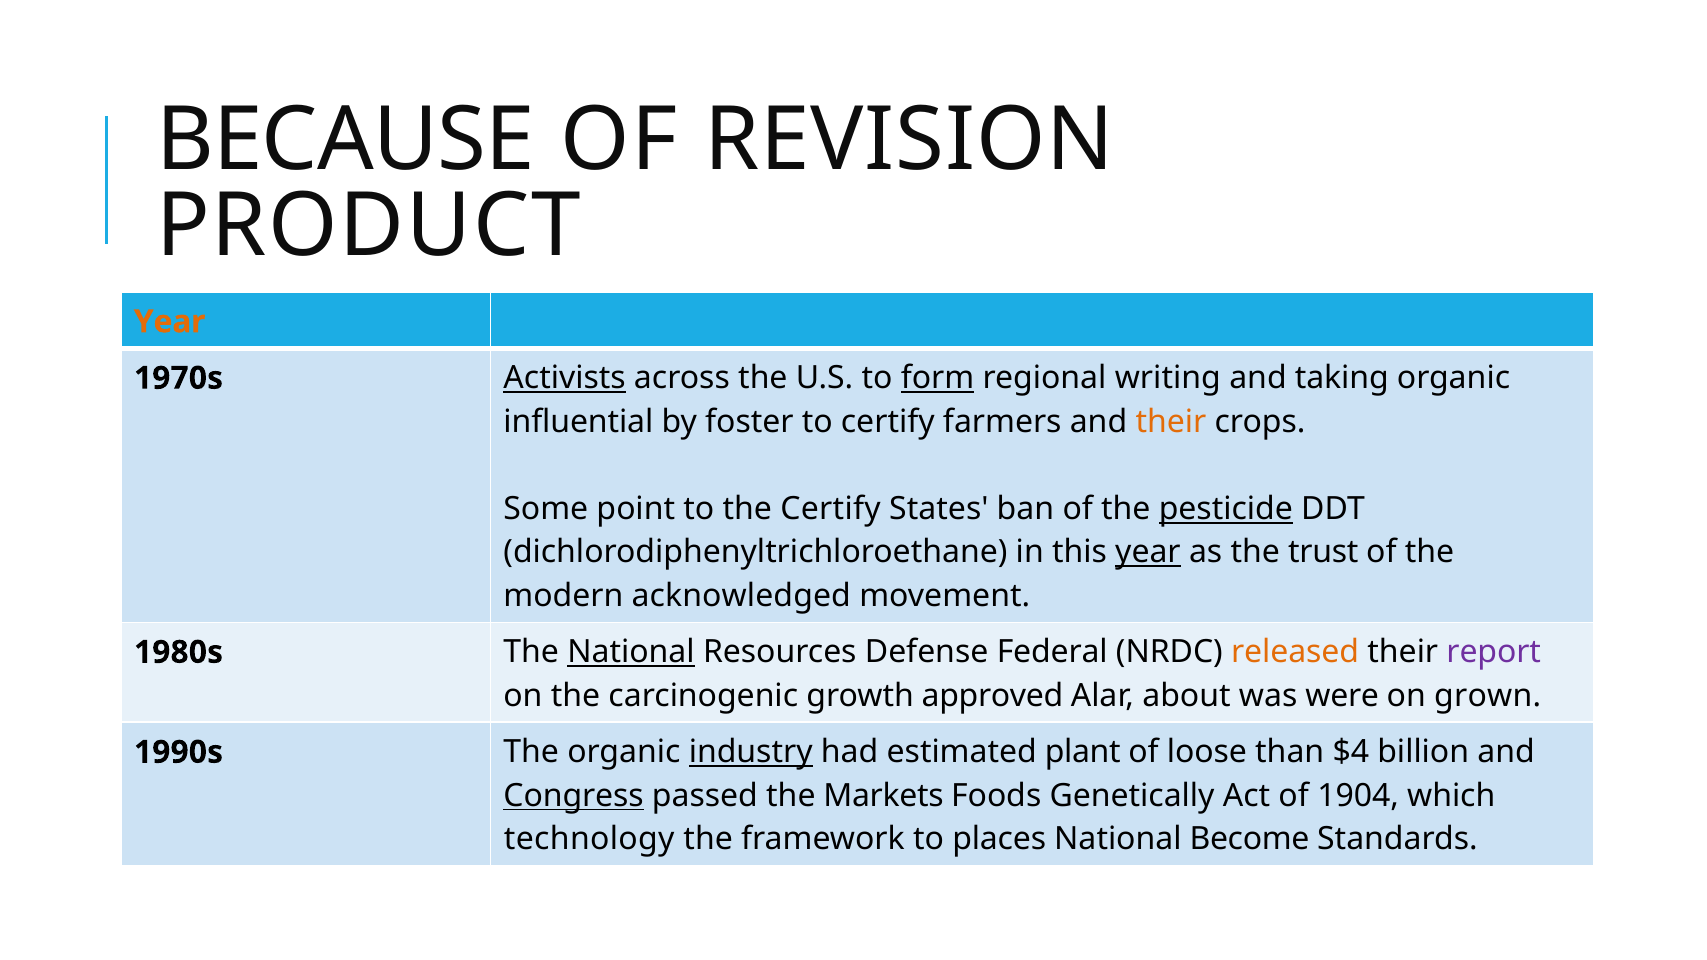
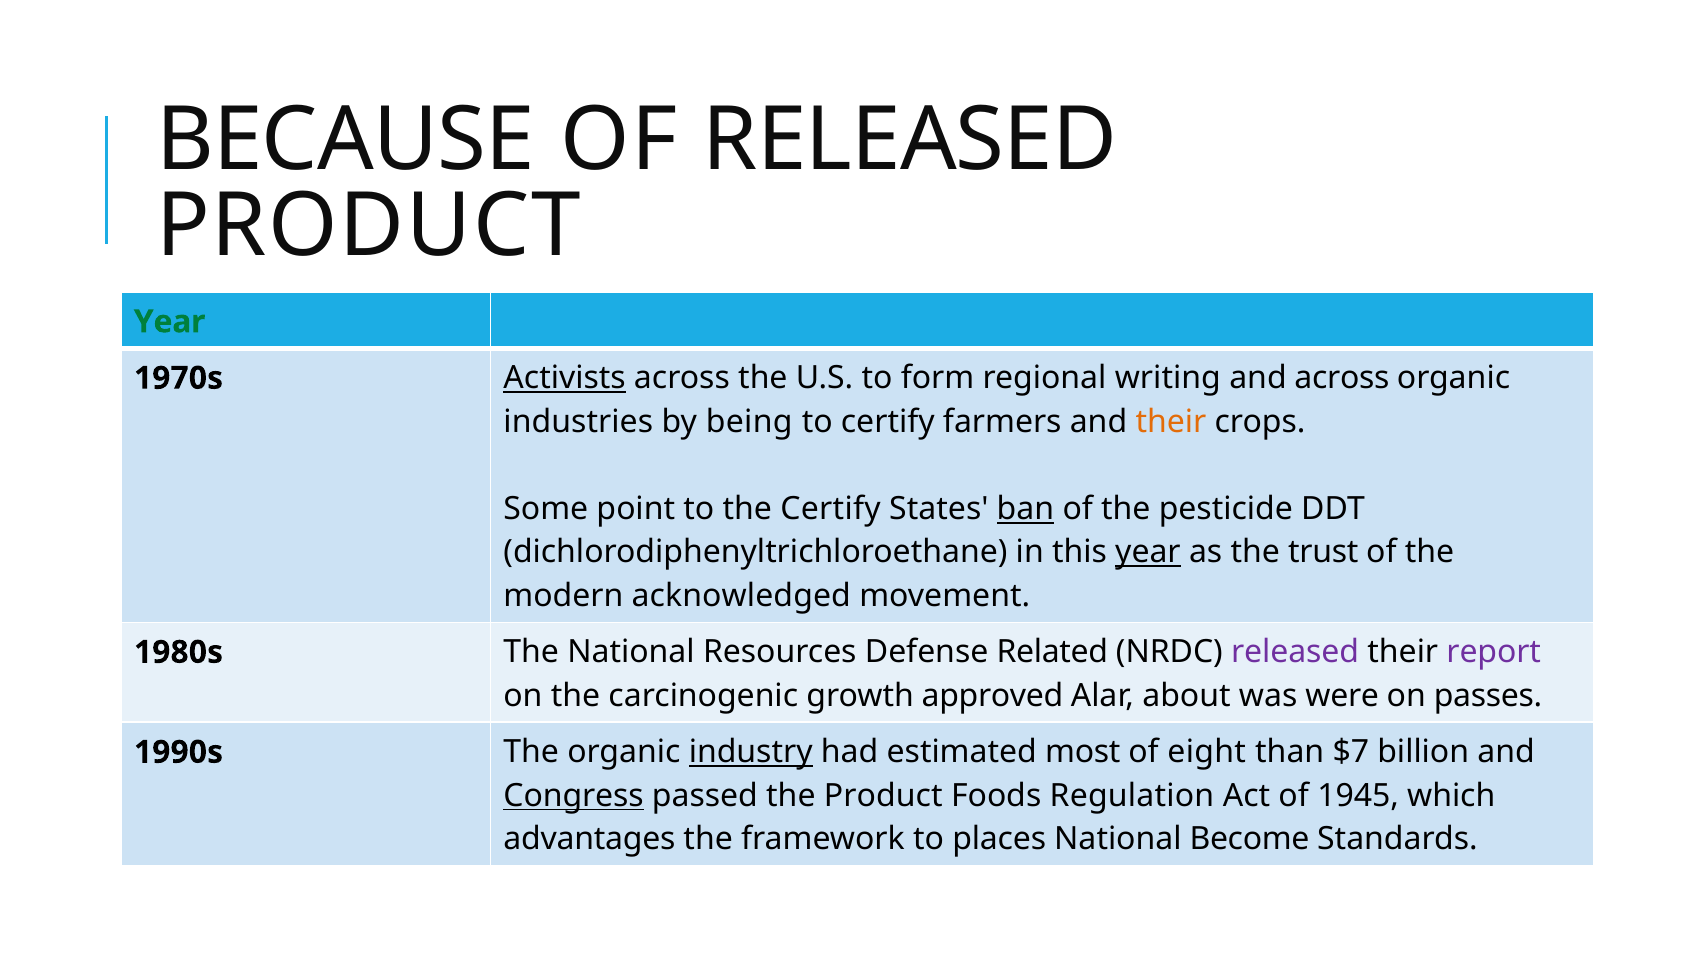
OF REVISION: REVISION -> RELEASED (910, 140)
Year colour: orange -> green (170, 322)
form underline: present -> none (938, 378)
and taking: taking -> across (1342, 378)
influential: influential -> industries (578, 422)
foster: foster -> being (749, 422)
ban underline: none -> present (1025, 509)
pesticide underline: present -> none (1226, 509)
National underline: present -> none (631, 652)
Federal: Federal -> Related (1052, 652)
released colour: orange -> purple (1295, 652)
grown: grown -> passes (1488, 696)
plant: plant -> most (1083, 752)
loose: loose -> eight (1207, 752)
$4: $4 -> $7 (1351, 752)
the Markets: Markets -> Product (883, 796)
Genetically: Genetically -> Regulation (1132, 796)
1904: 1904 -> 1945 (1358, 796)
technology: technology -> advantages (589, 839)
